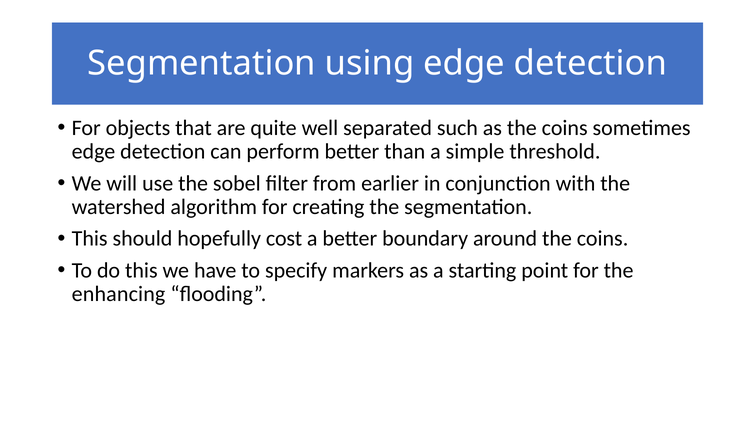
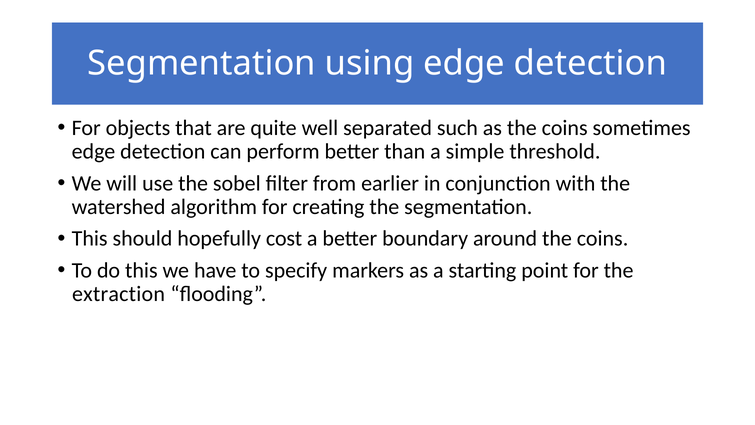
enhancing: enhancing -> extraction (118, 294)
